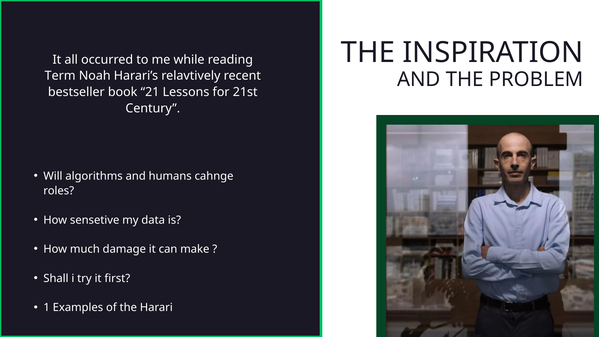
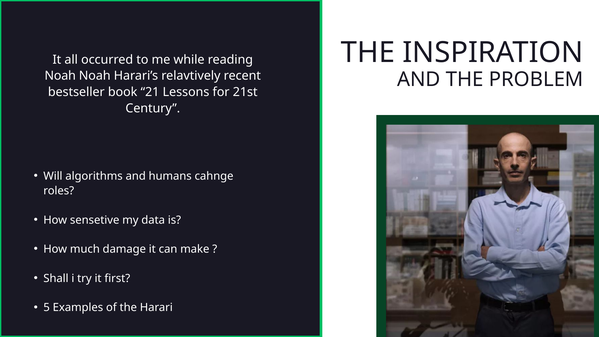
Term: Term -> Noah (60, 76)
1: 1 -> 5 (47, 308)
